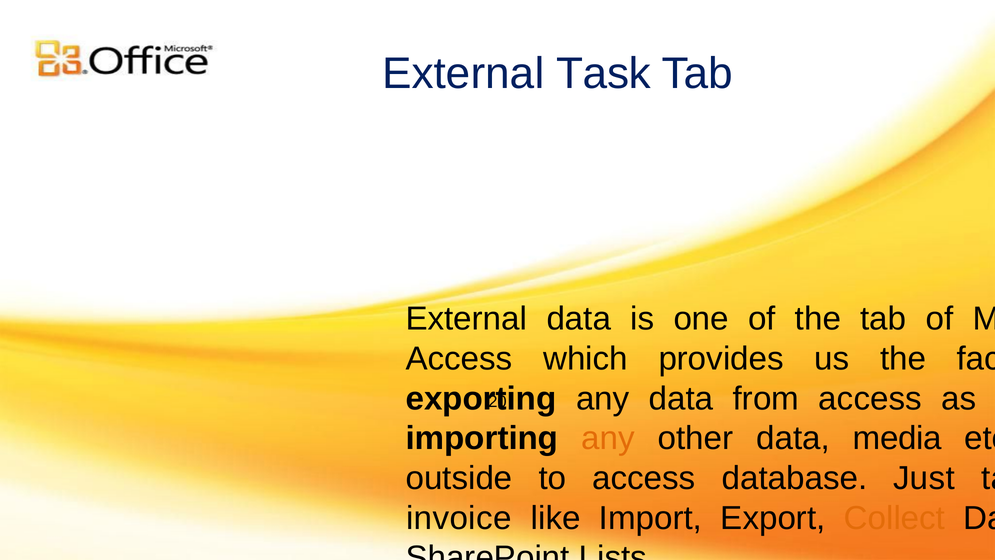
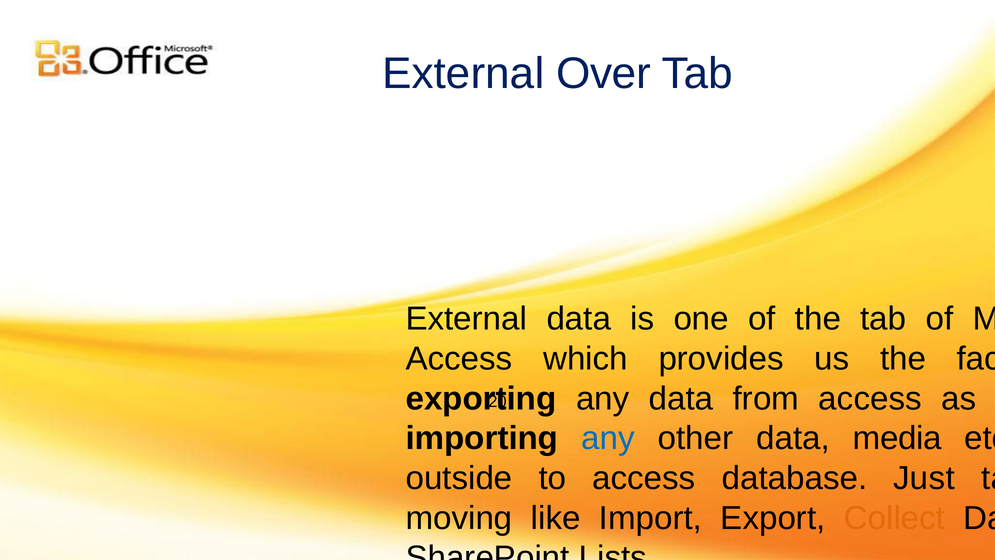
Task: Task -> Over (604, 74)
any colour: orange -> blue (608, 438)
invoice: invoice -> moving (459, 518)
